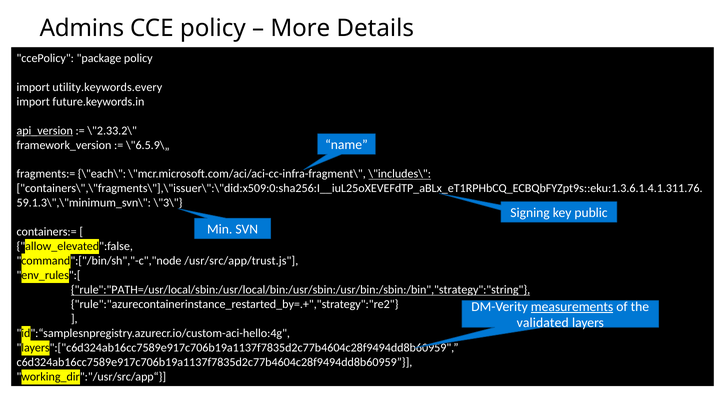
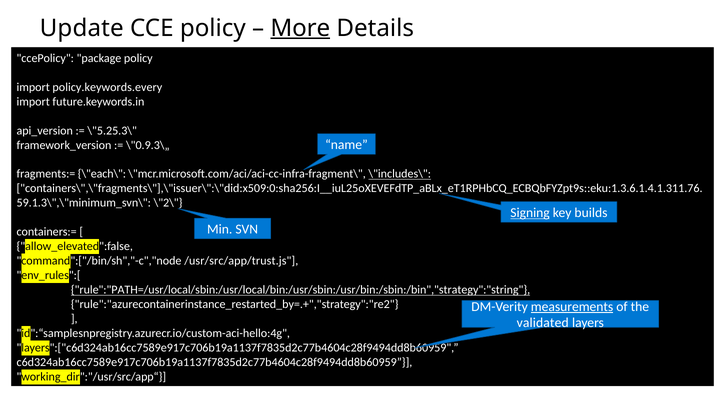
Admins: Admins -> Update (82, 28)
More underline: none -> present (300, 28)
utility.keywords.every: utility.keywords.every -> policy.keywords.every (107, 87)
api_version underline: present -> none (45, 130)
\"2.33.2\: \"2.33.2\ -> \"5.25.3\ (112, 130)
\"6.5.9\„: \"6.5.9\„ -> \"0.9.3\„ (148, 145)
\"3\: \"3\ -> \"2\ (168, 203)
Signing underline: none -> present (530, 213)
public: public -> builds (591, 213)
